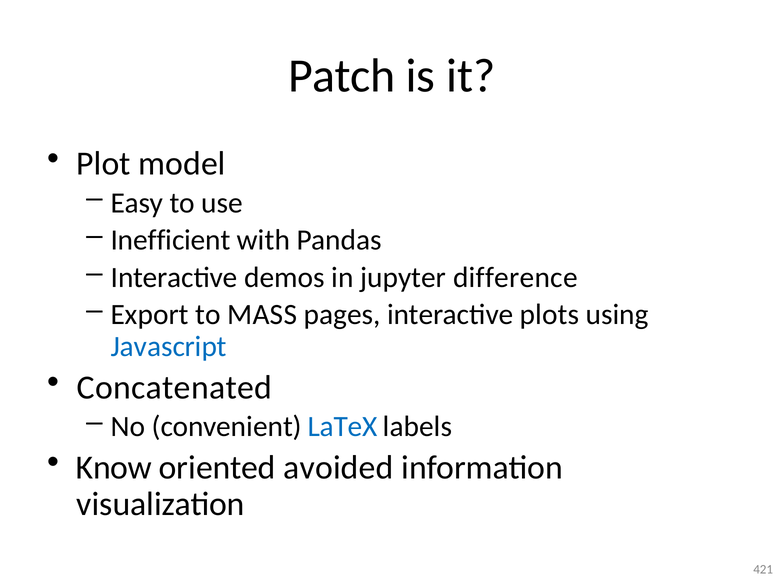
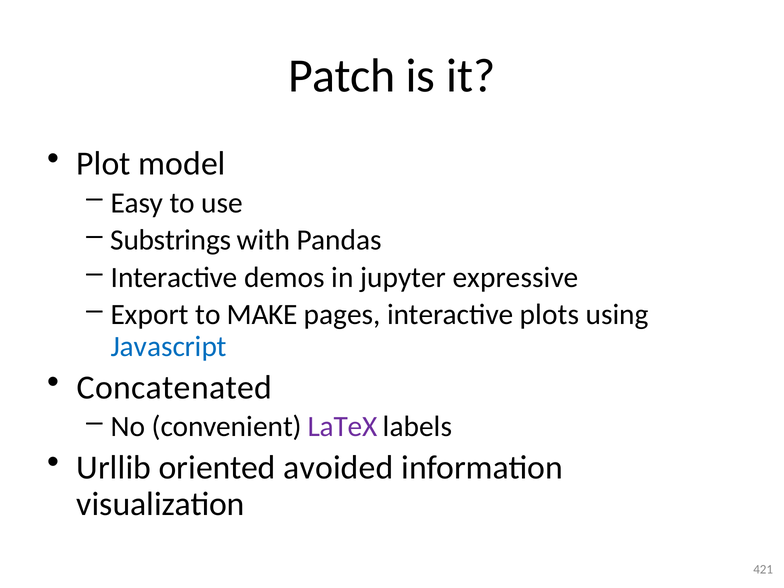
Inefficient: Inefficient -> Substrings (171, 240)
difference: difference -> expressive (516, 277)
MASS: MASS -> MAKE (262, 315)
LaTeX colour: blue -> purple (343, 426)
Know: Know -> Urllib (114, 467)
